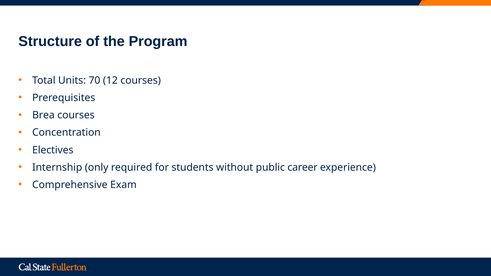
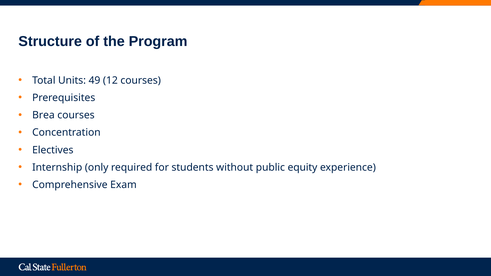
70: 70 -> 49 (94, 81)
career: career -> equity (302, 167)
